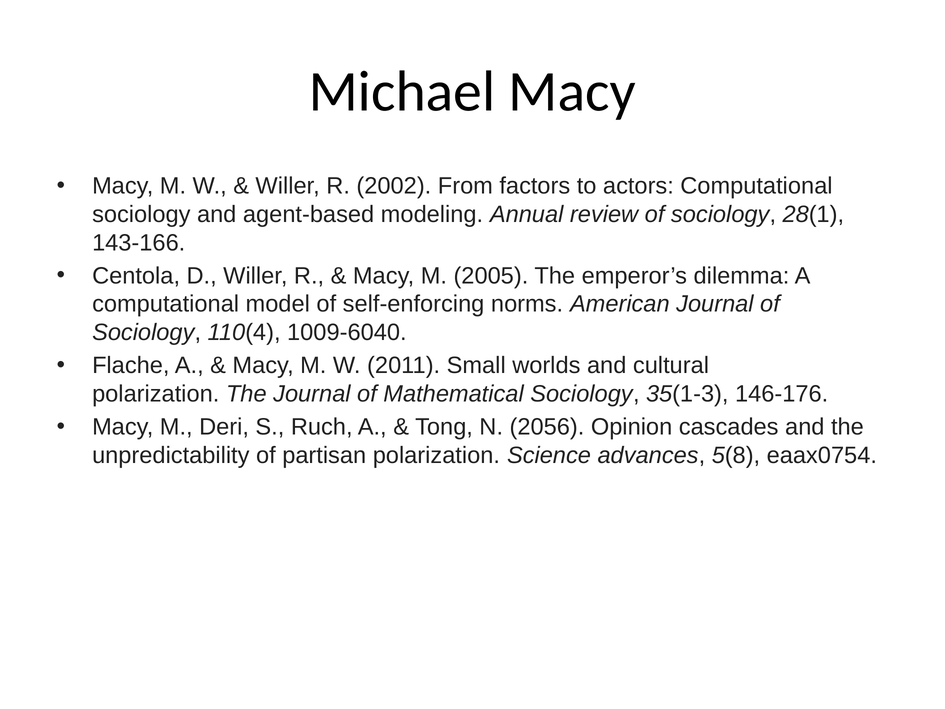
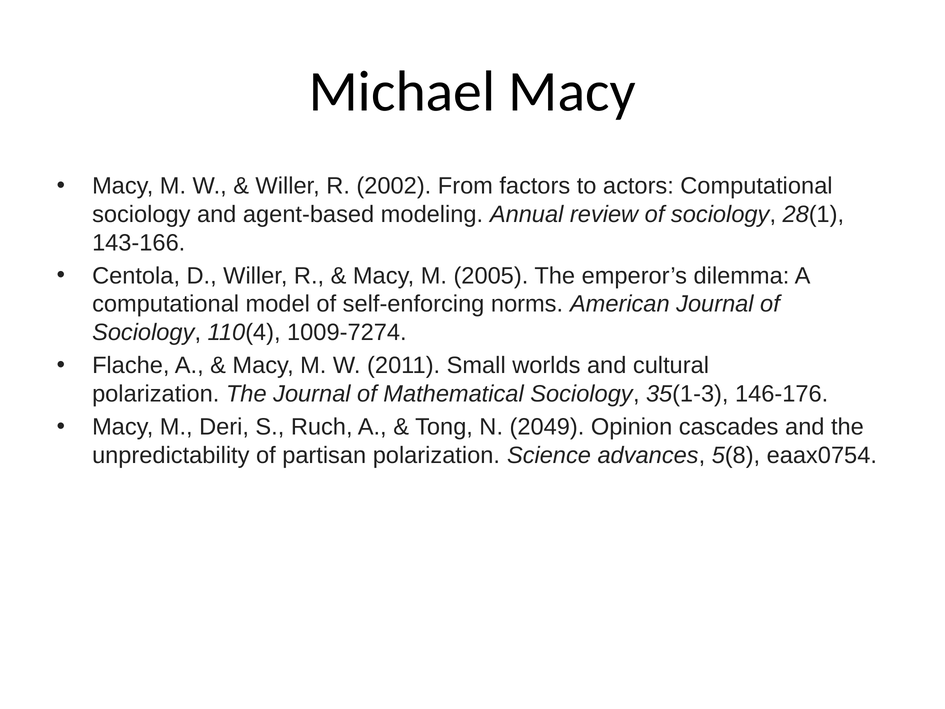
1009-6040: 1009-6040 -> 1009-7274 (347, 332)
2056: 2056 -> 2049 (547, 427)
